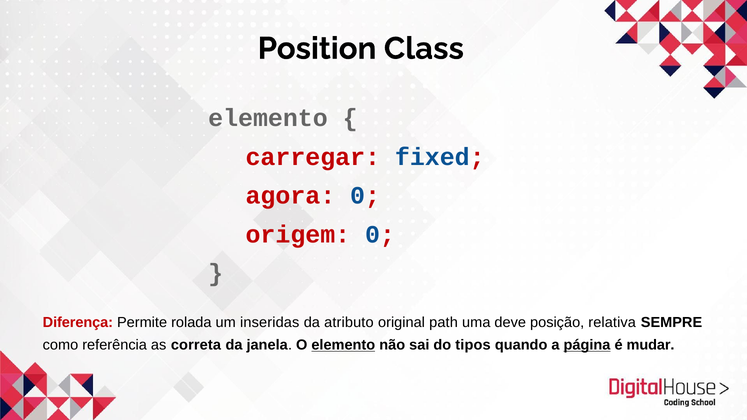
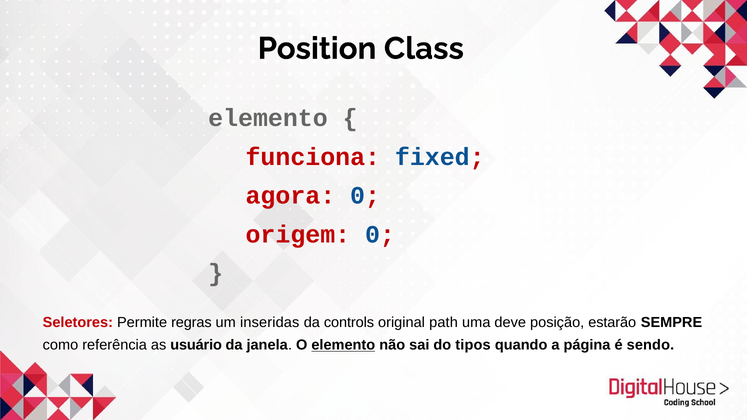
carregar: carregar -> funciona (313, 157)
Diferença: Diferença -> Seletores (78, 323)
rolada: rolada -> regras (191, 323)
atributo: atributo -> controls (349, 323)
relativa: relativa -> estarão (612, 323)
correta: correta -> usuário (196, 345)
página underline: present -> none (587, 345)
mudar: mudar -> sendo (650, 345)
